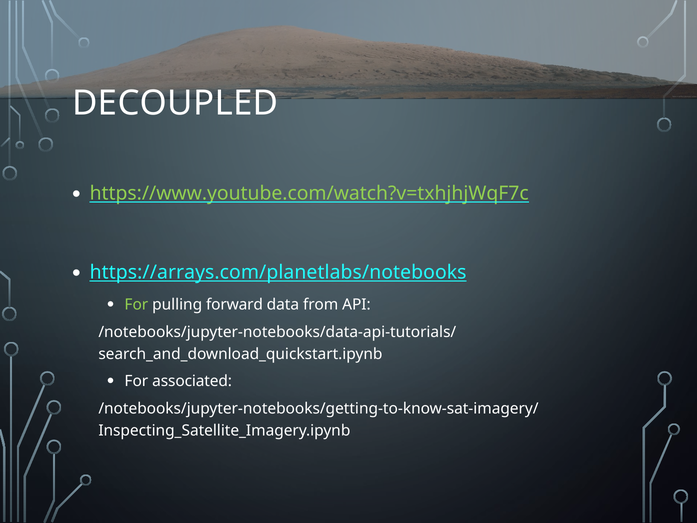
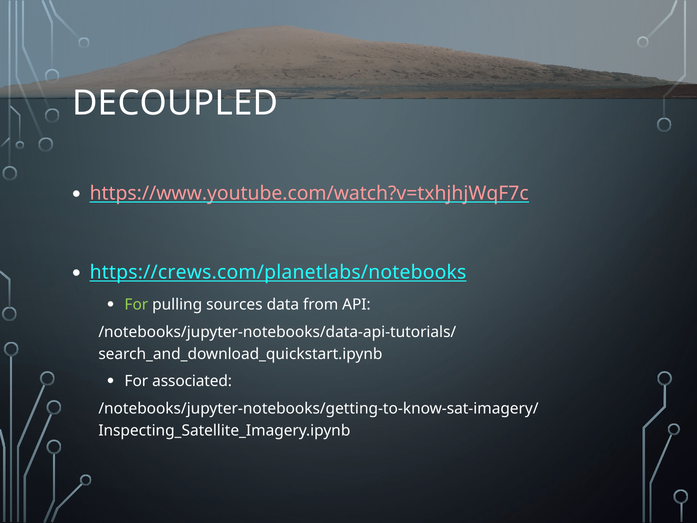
https://www.youtube.com/watch?v=txhjhjWqF7c colour: light green -> pink (309, 193)
https://arrays.com/planetlabs/notebooks: https://arrays.com/planetlabs/notebooks -> https://crews.com/planetlabs/notebooks (278, 272)
forward: forward -> sources (234, 305)
